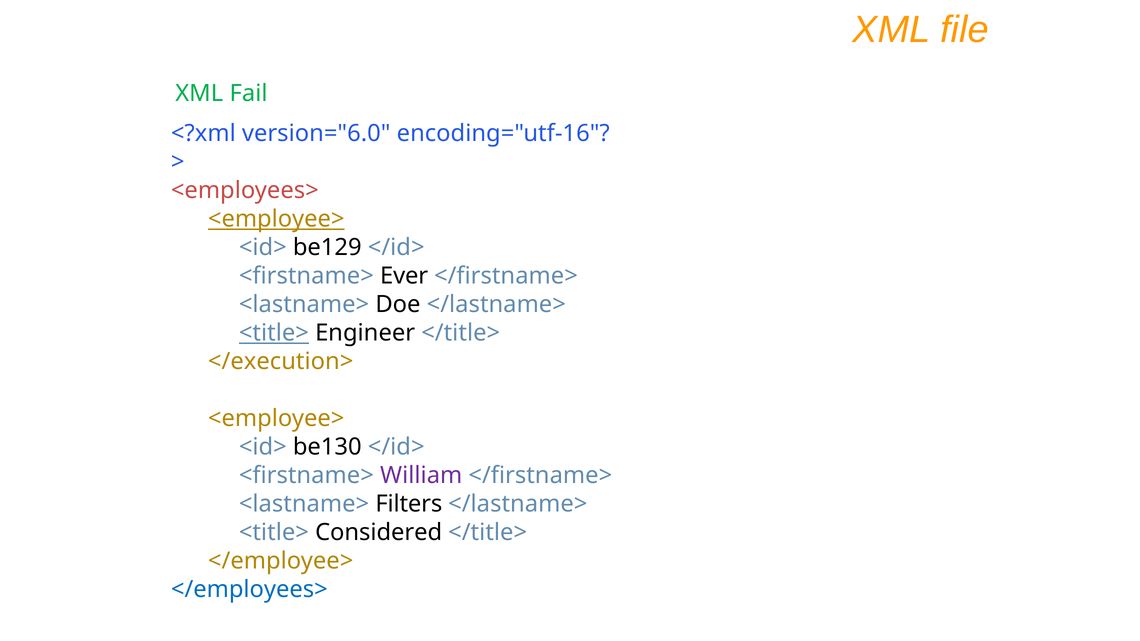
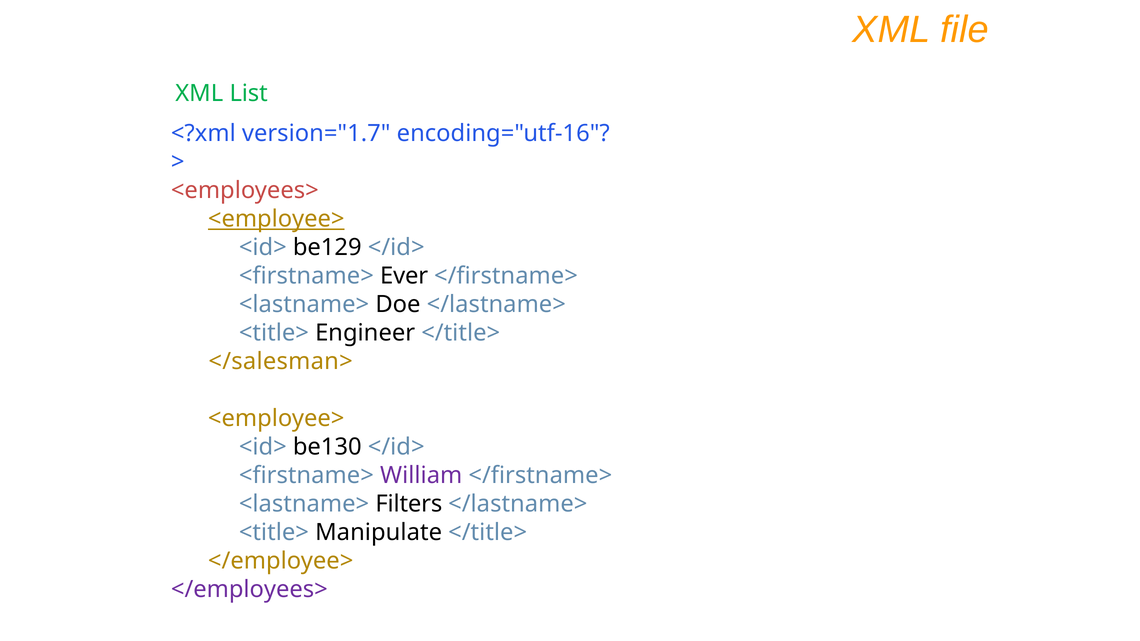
Fail: Fail -> List (249, 94)
version="6.0: version="6.0 -> version="1.7 (316, 134)
<title> underline: present -> none (274, 333)
</execution>: </execution> -> </salesman> (281, 362)
Considered: Considered -> Manipulate (379, 533)
</employees> colour: blue -> purple (249, 590)
